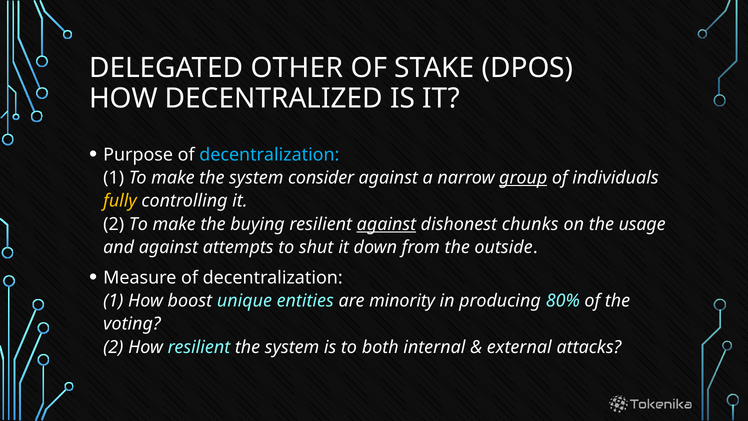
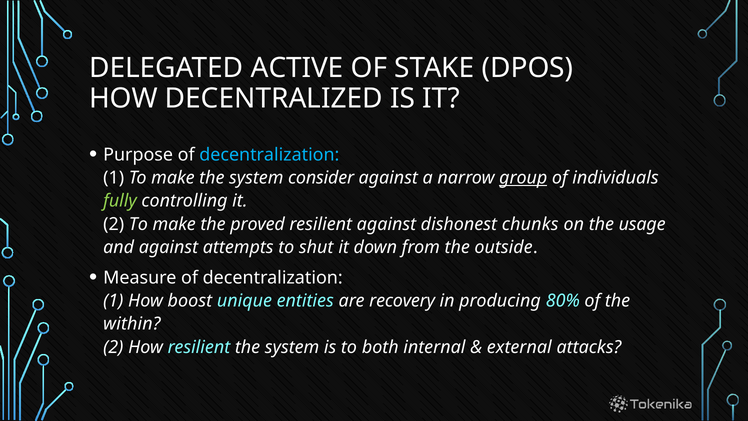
OTHER: OTHER -> ACTIVE (297, 68)
fully colour: yellow -> light green (120, 201)
buying: buying -> proved (258, 224)
against underline: present -> none (386, 224)
minority: minority -> recovery (402, 301)
voting: voting -> within (132, 324)
